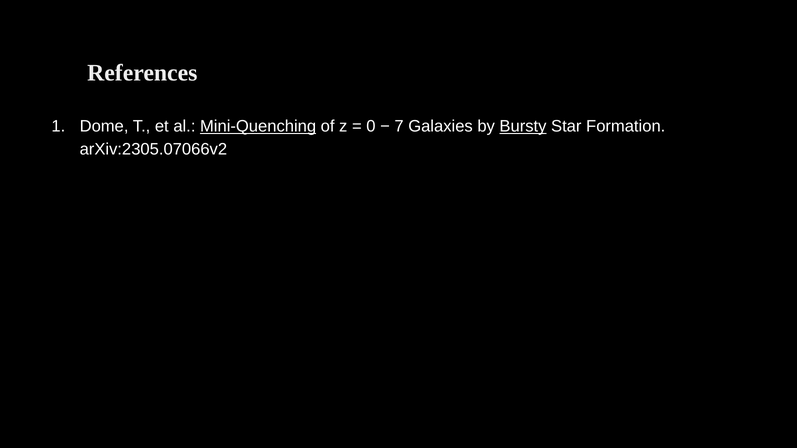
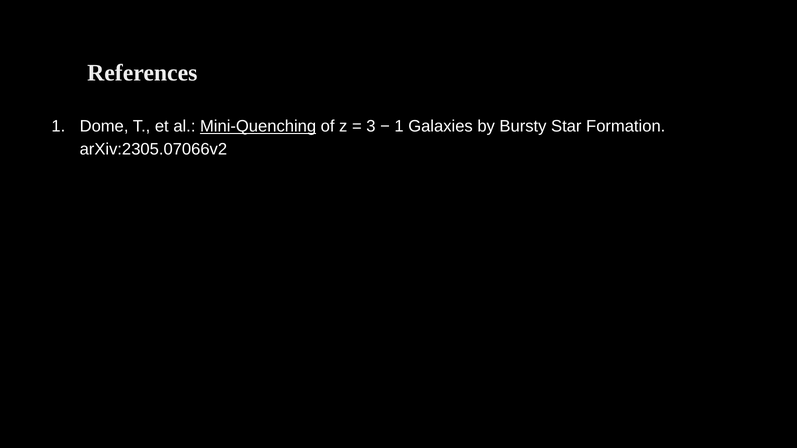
0: 0 -> 3 (371, 127)
7: 7 -> 1 (399, 127)
Bursty underline: present -> none (523, 127)
